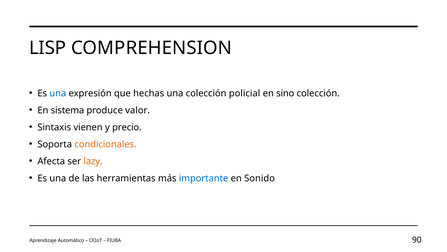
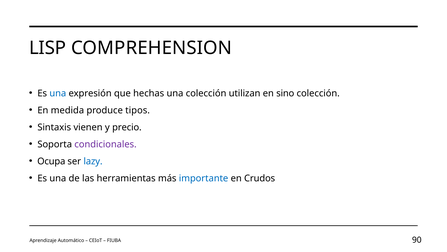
policial: policial -> utilizan (245, 93)
sistema: sistema -> medida (67, 110)
valor: valor -> tipos (138, 110)
condicionales colour: orange -> purple (106, 144)
Afecta: Afecta -> Ocupa (51, 161)
lazy colour: orange -> blue (93, 161)
Sonido: Sonido -> Crudos (260, 178)
